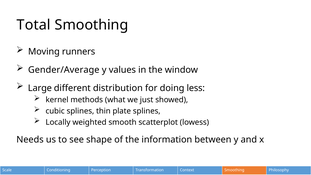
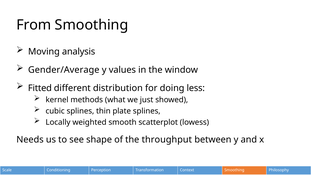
Total: Total -> From (34, 25)
runners: runners -> analysis (79, 52)
Large: Large -> Fitted (40, 88)
information: information -> throughput (167, 140)
